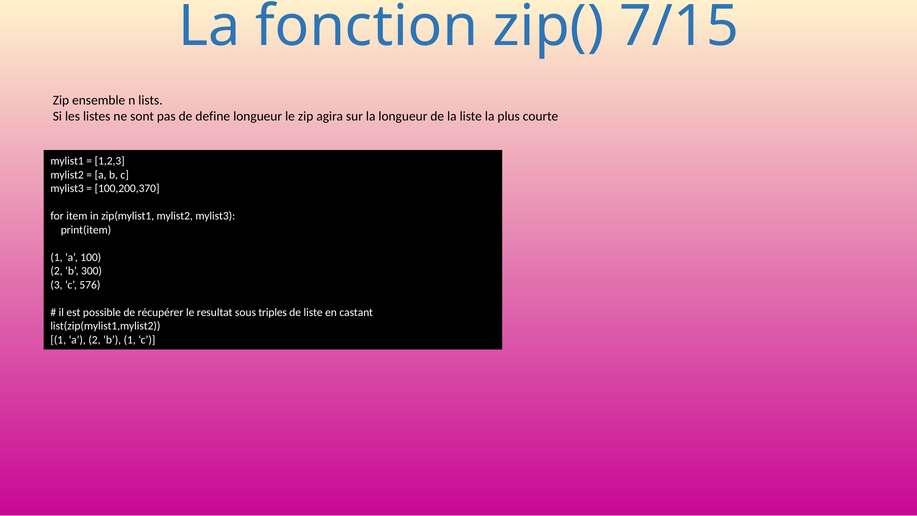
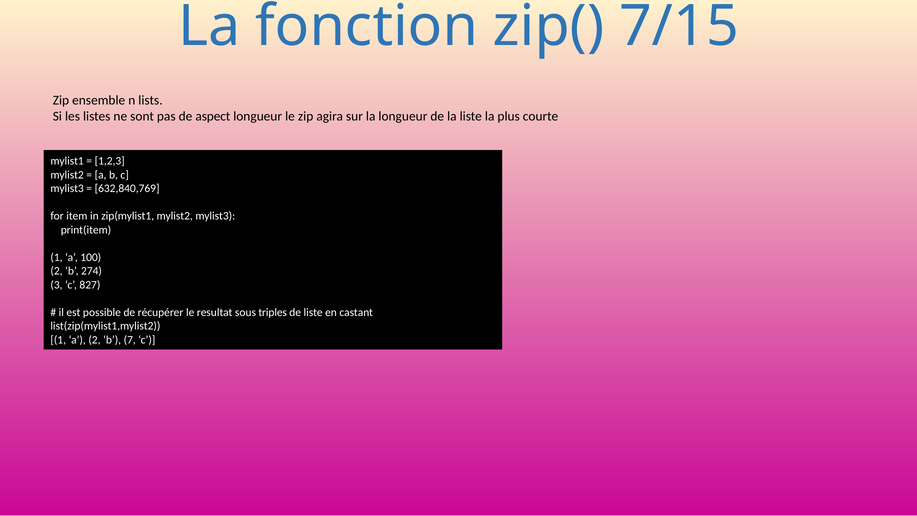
define: define -> aspect (213, 116)
100,200,370: 100,200,370 -> 632,840,769 (127, 189)
300: 300 -> 274 (92, 271)
576: 576 -> 827 (90, 285)
b 1: 1 -> 7 (130, 340)
